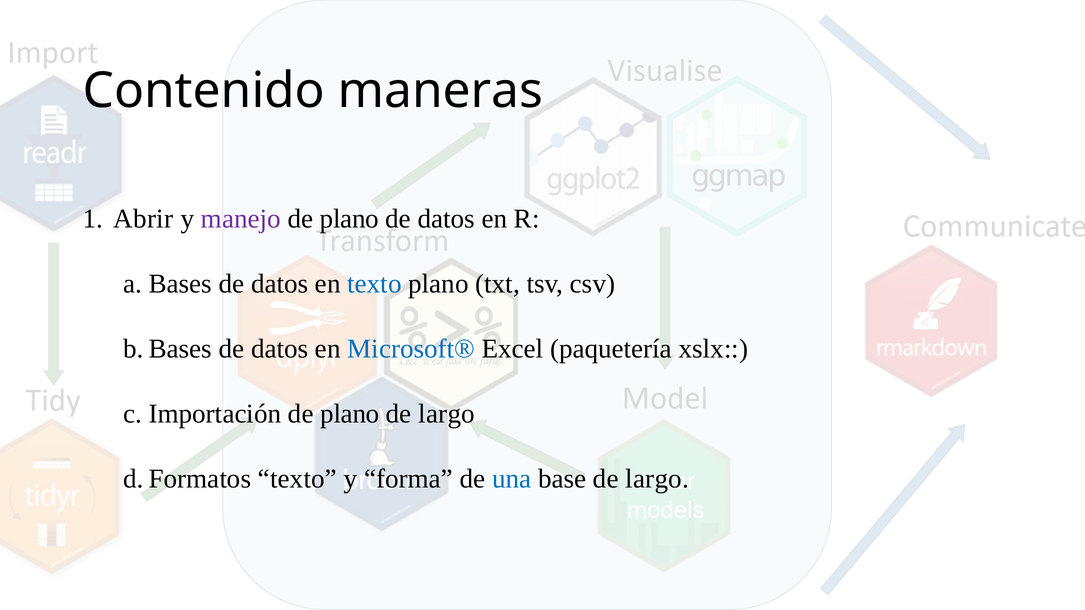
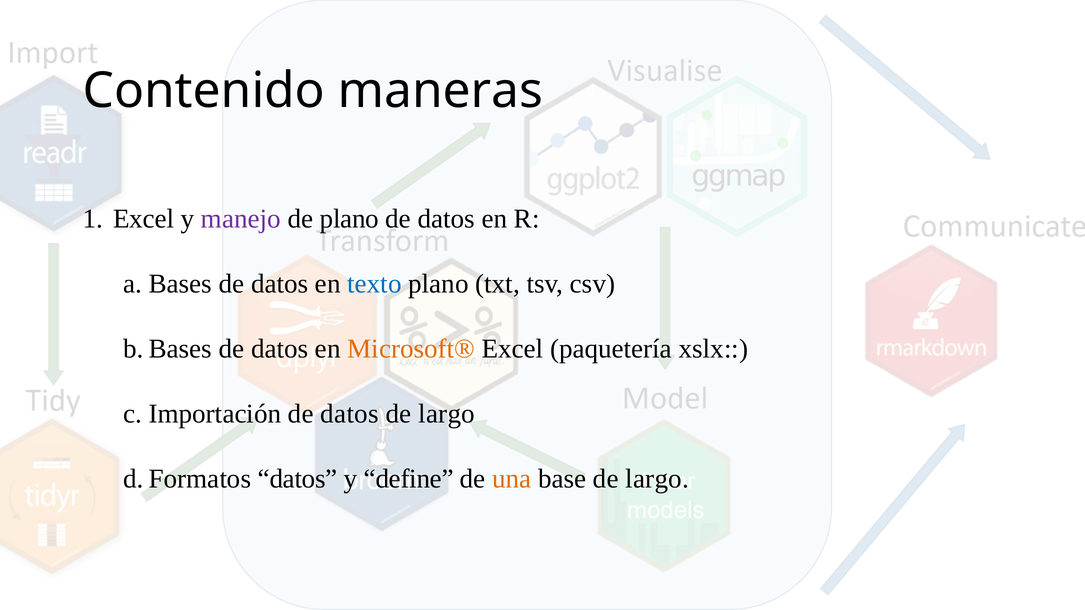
Abrir: Abrir -> Excel (144, 219)
Microsoft® colour: blue -> orange (411, 349)
plano: plano -> datos (350, 414)
texto: texto -> datos (298, 479)
forma: forma -> define (409, 479)
una colour: blue -> orange (512, 479)
